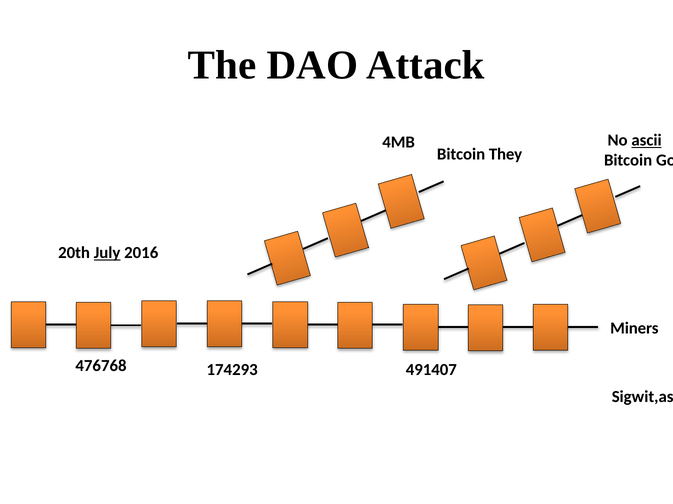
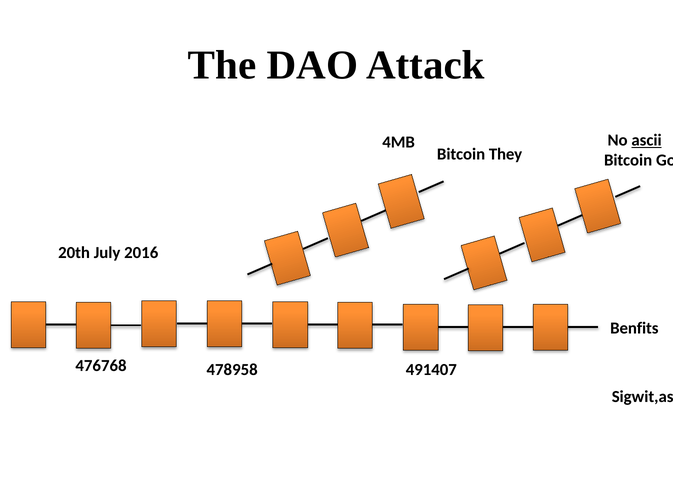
July underline: present -> none (107, 253)
Miners: Miners -> Benfits (634, 329)
174293: 174293 -> 478958 (232, 370)
